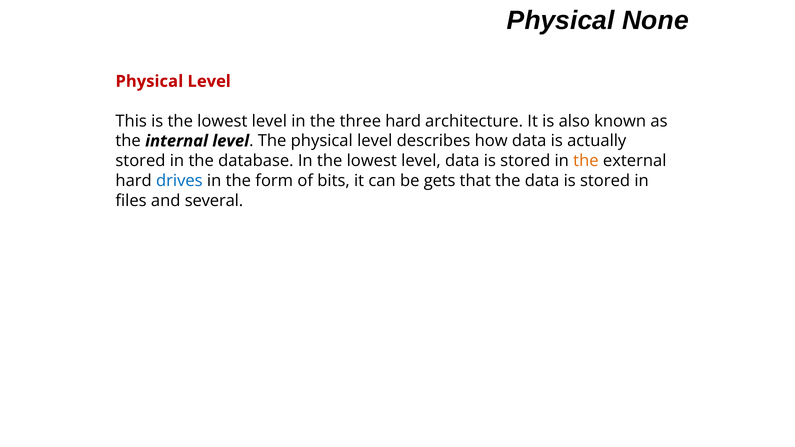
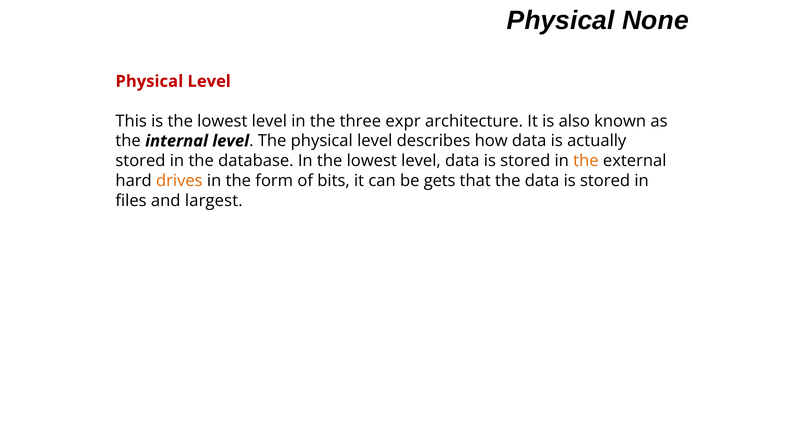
three hard: hard -> expr (403, 121)
drives colour: blue -> orange (179, 181)
several: several -> largest (214, 201)
